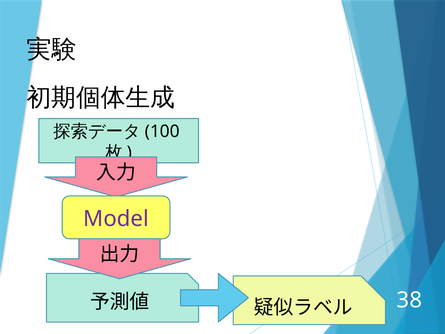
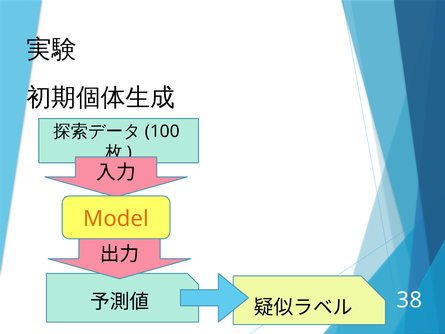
Model colour: purple -> orange (116, 219)
